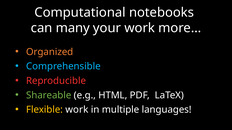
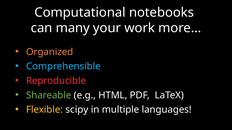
Flexible work: work -> scipy (77, 110)
